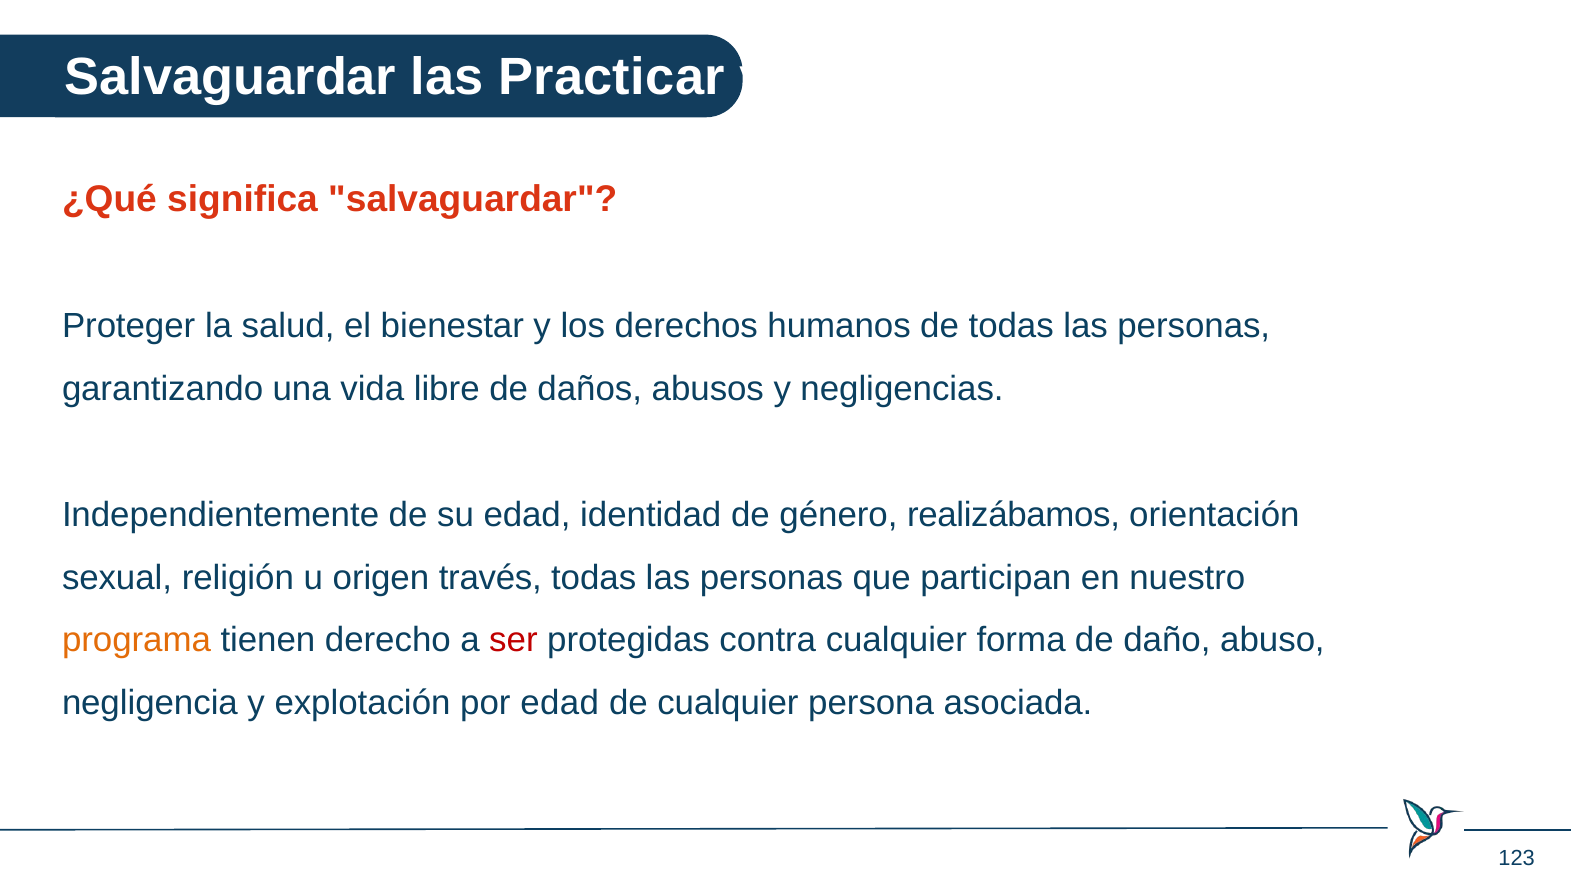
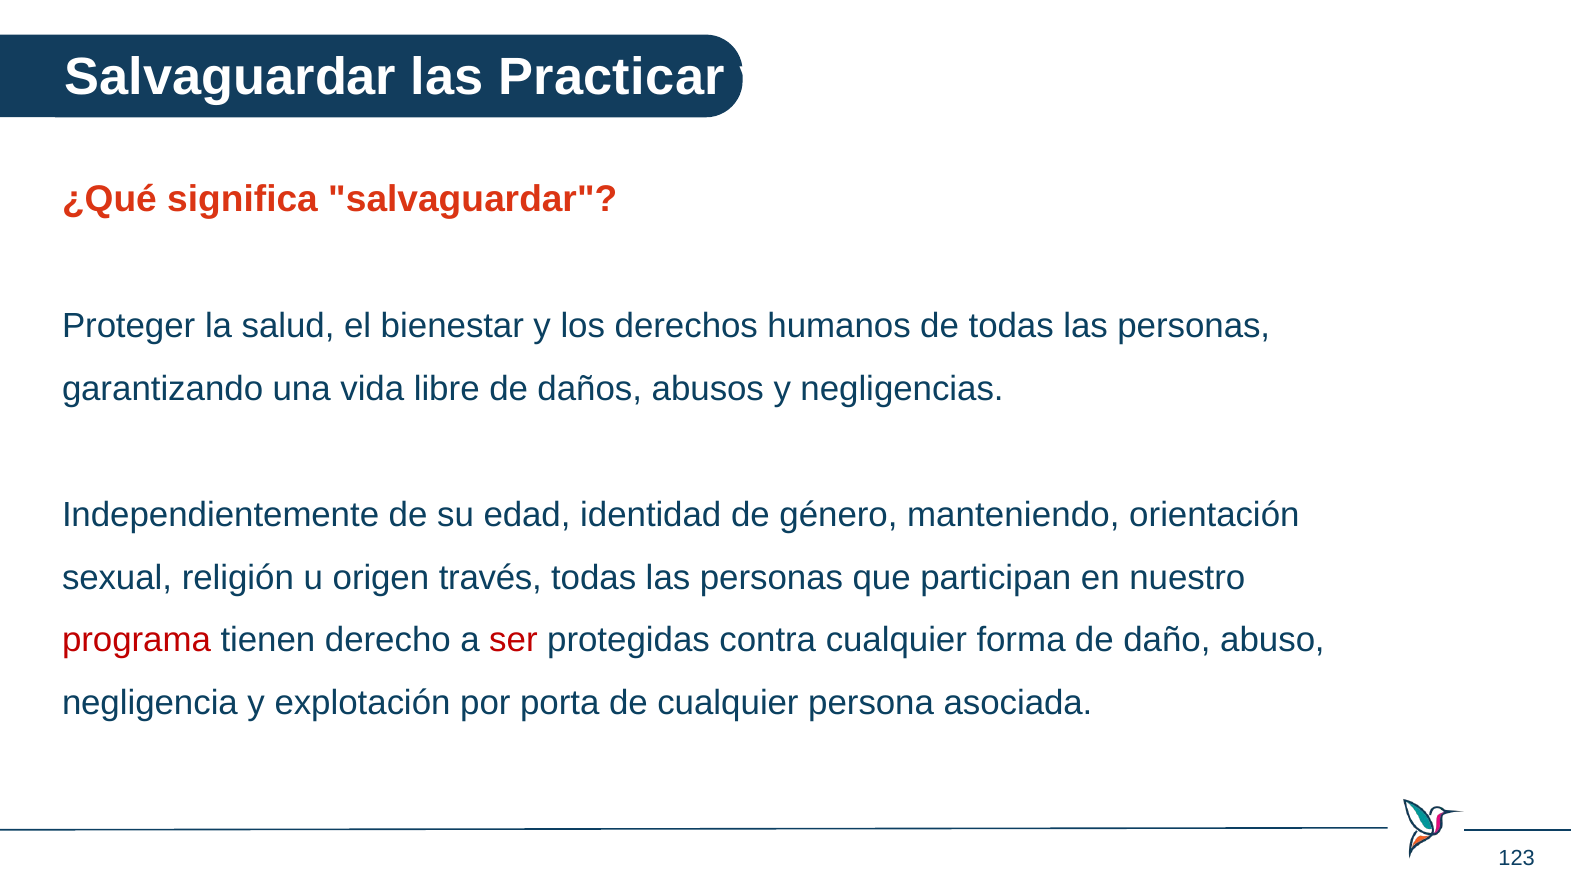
realizábamos: realizábamos -> manteniendo (1013, 515)
programa colour: orange -> red (137, 640)
por edad: edad -> porta (560, 703)
